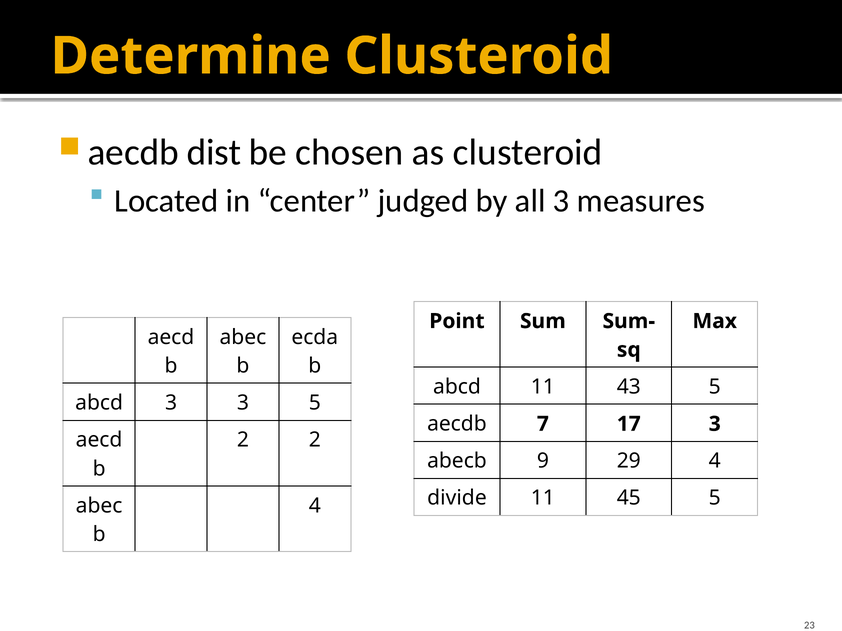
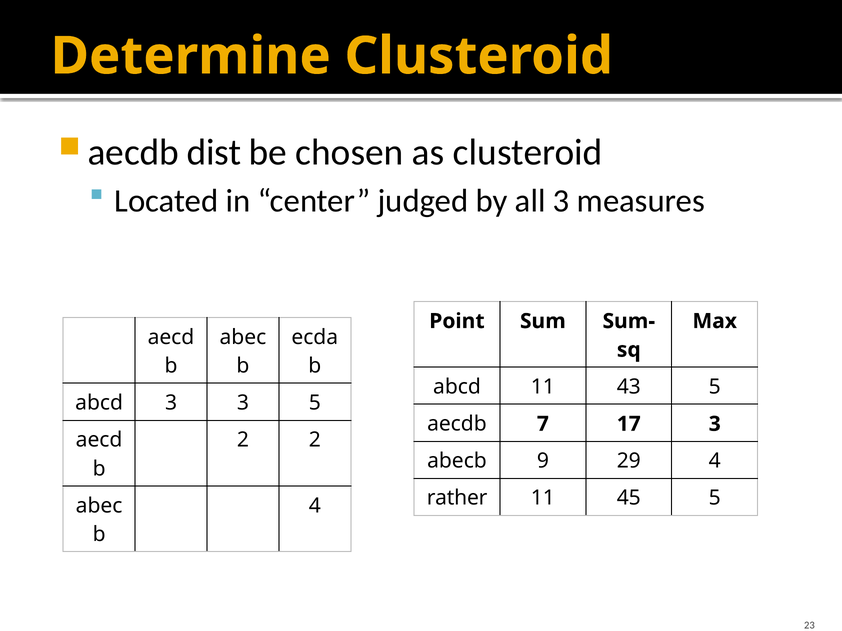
divide: divide -> rather (457, 498)
